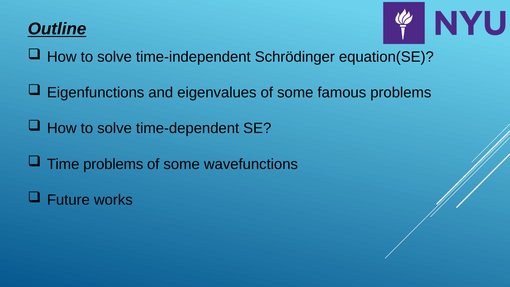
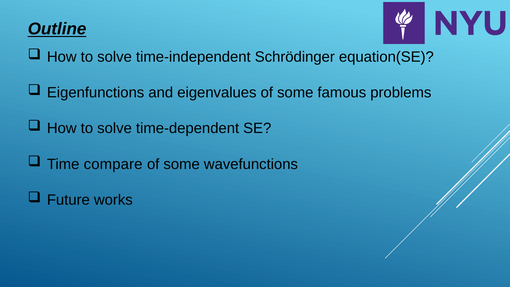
Time problems: problems -> compare (113, 164)
